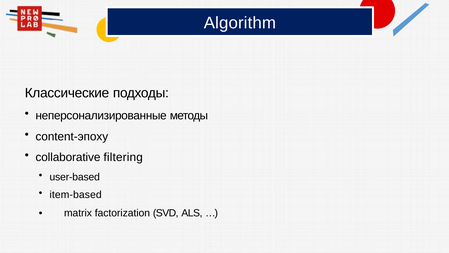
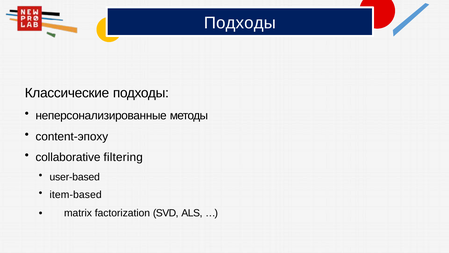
Algorithm: Algorithm -> Подходы (240, 23)
